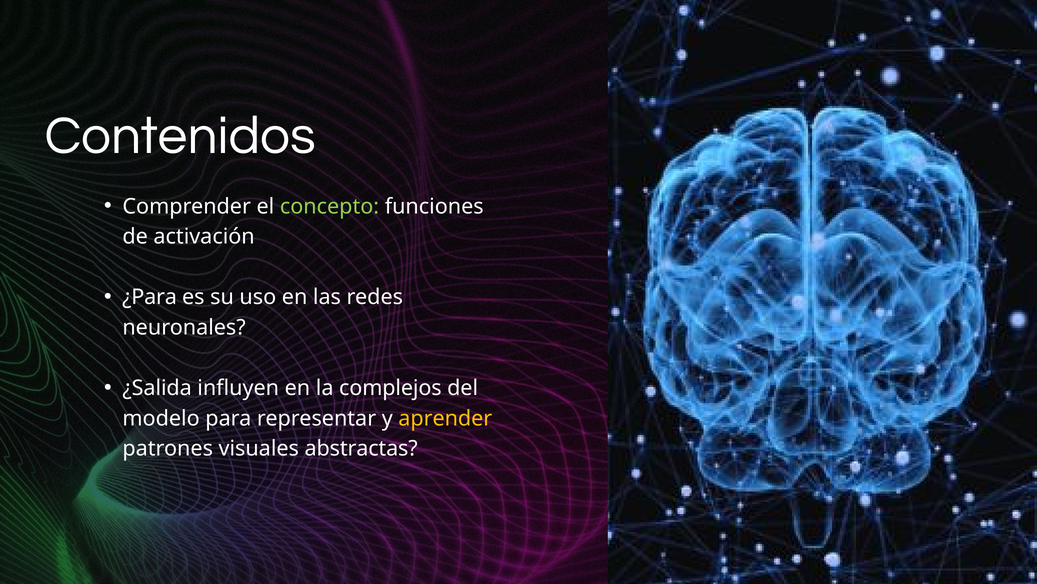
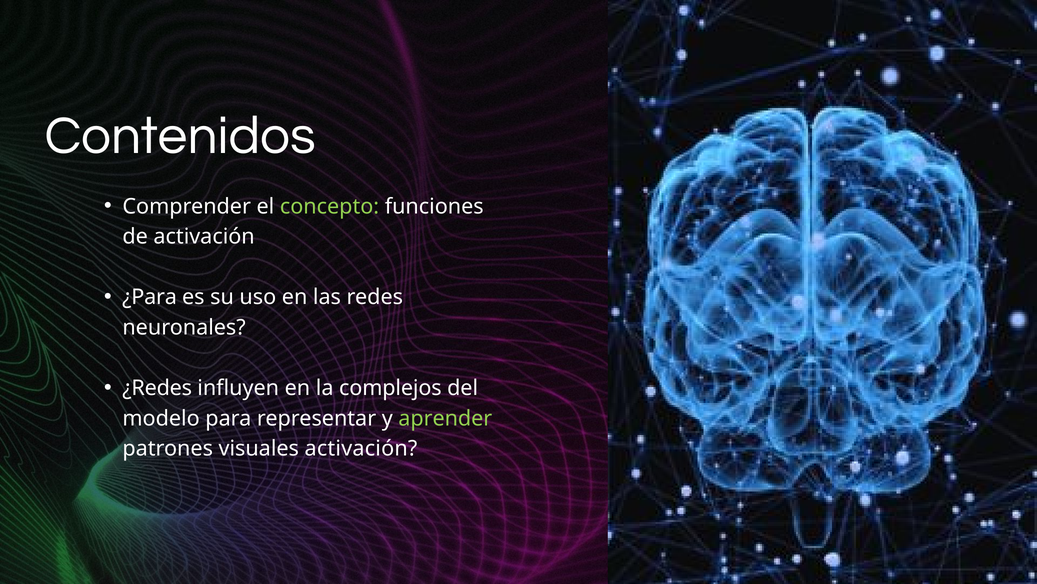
¿Salida: ¿Salida -> ¿Redes (157, 388)
aprender colour: yellow -> light green (445, 418)
visuales abstractas: abstractas -> activación (361, 448)
